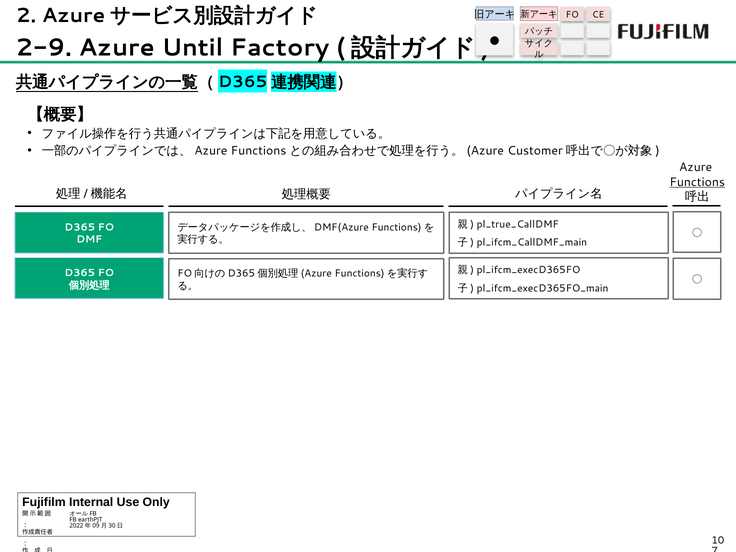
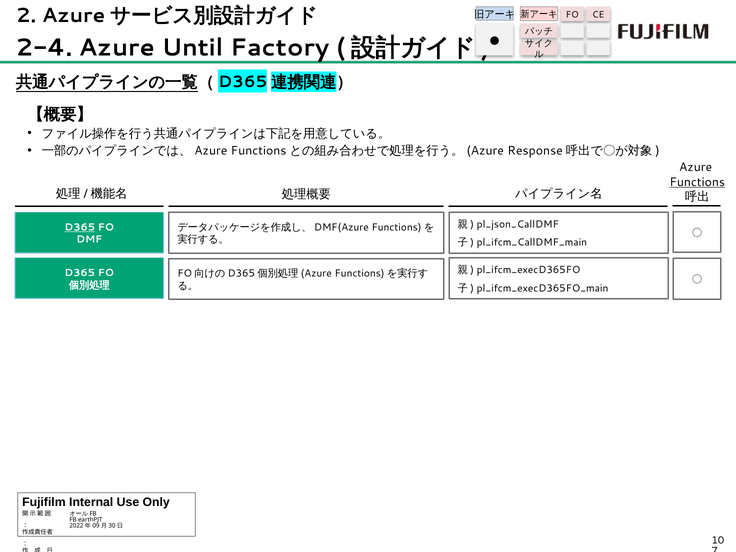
2-9: 2-9 -> 2-4 (44, 47)
Customer: Customer -> Response (535, 151)
pl_true_CallDMF: pl_true_CallDMF -> pl_json_CallDMF (518, 224)
D365 underline: none -> present (80, 227)
